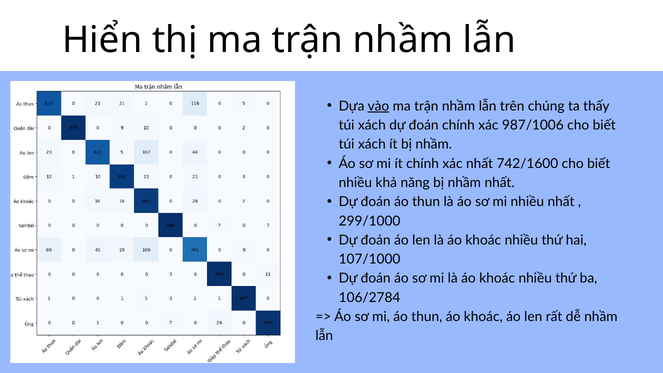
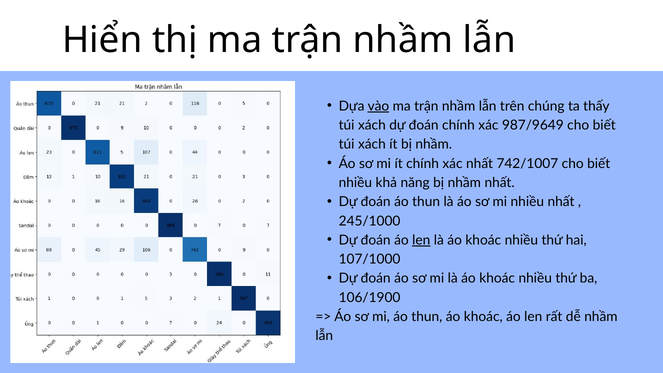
987/1006: 987/1006 -> 987/9649 (533, 125)
742/1600: 742/1600 -> 742/1007 (527, 164)
299/1000: 299/1000 -> 245/1000 (370, 221)
len underline: none -> present (421, 240)
106/2784: 106/2784 -> 106/1900 (370, 298)
